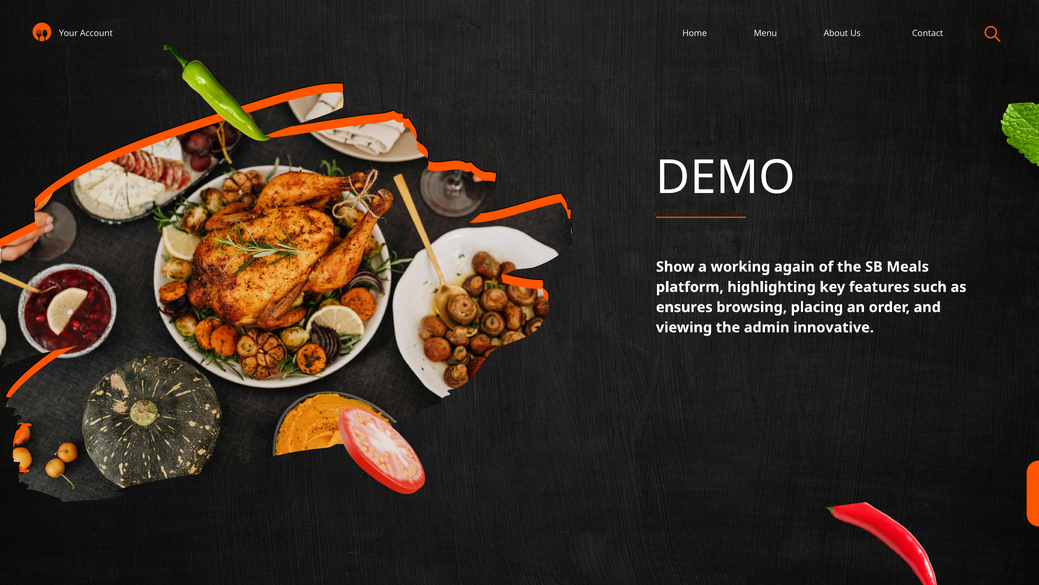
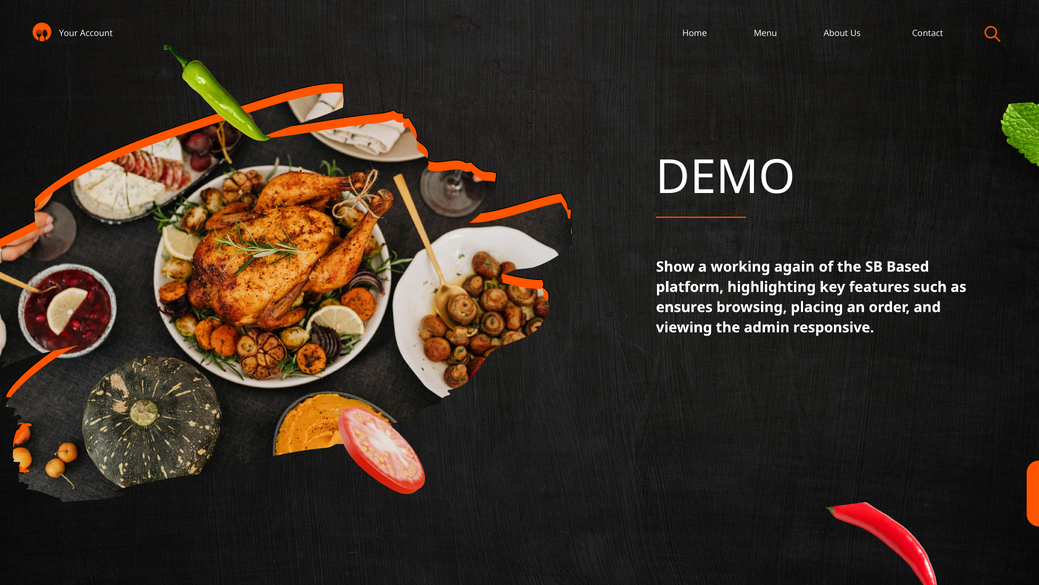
Meals: Meals -> Based (908, 267)
innovative: innovative -> responsive (834, 327)
